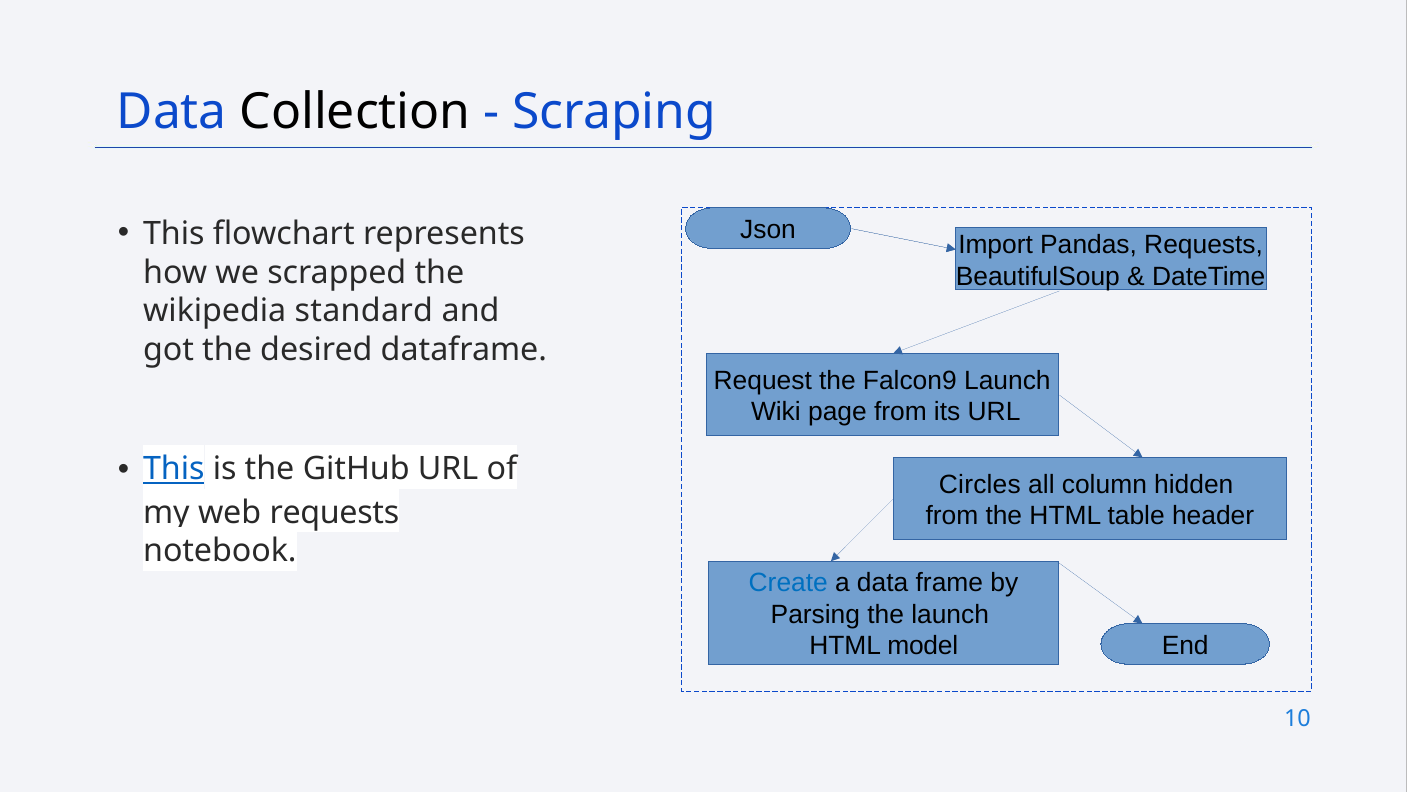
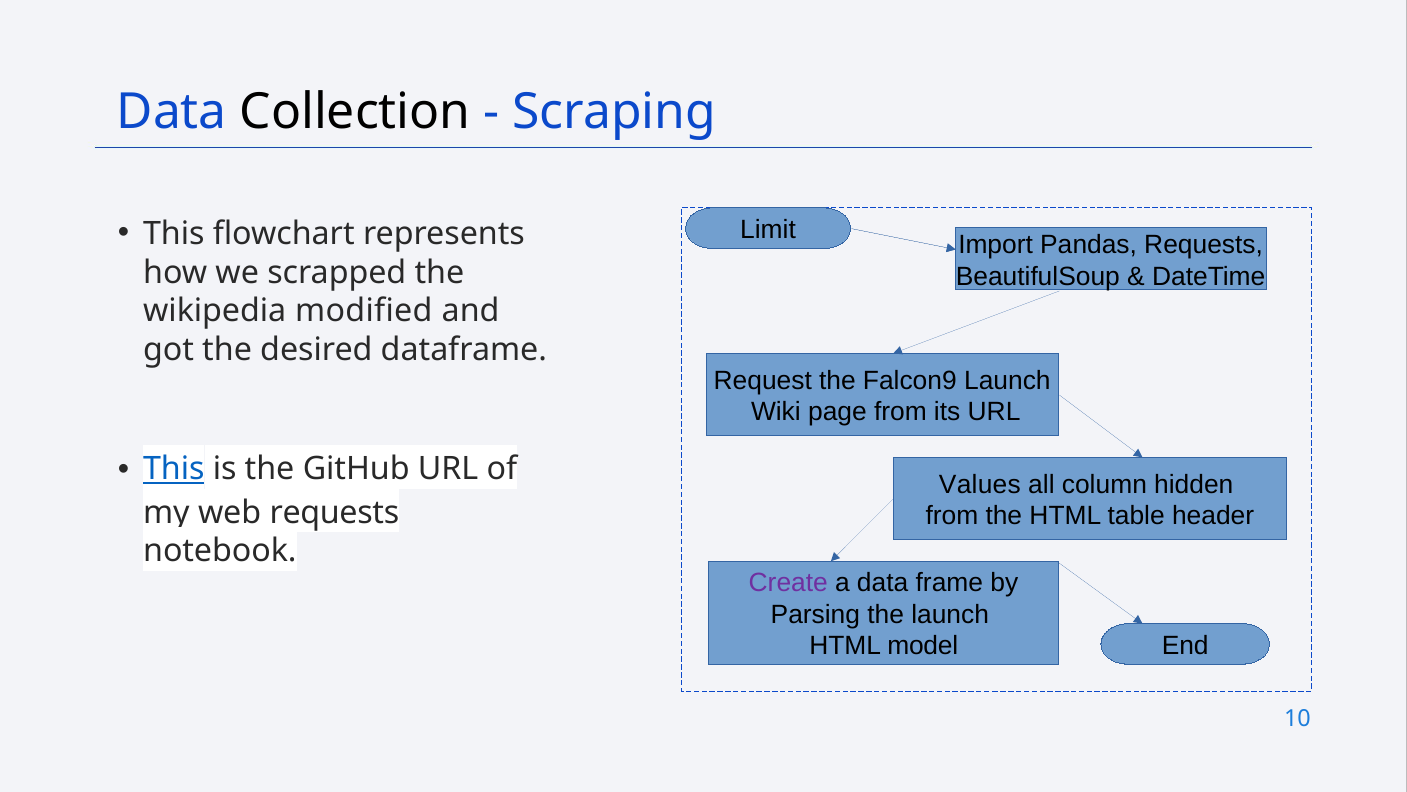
Json: Json -> Limit (768, 230)
standard: standard -> modified (364, 311)
Circles: Circles -> Values (980, 484)
Create colour: blue -> purple (788, 582)
